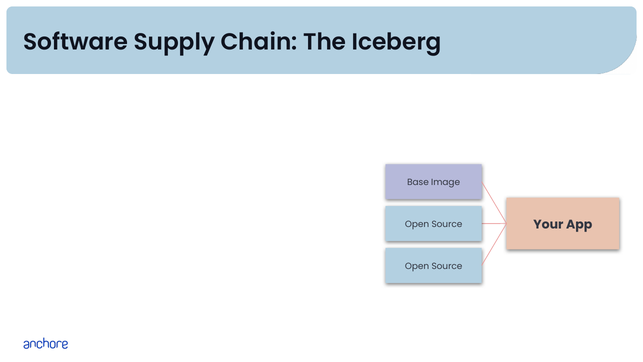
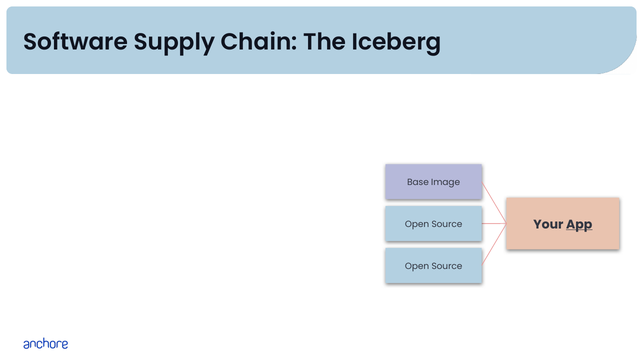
App underline: none -> present (579, 224)
